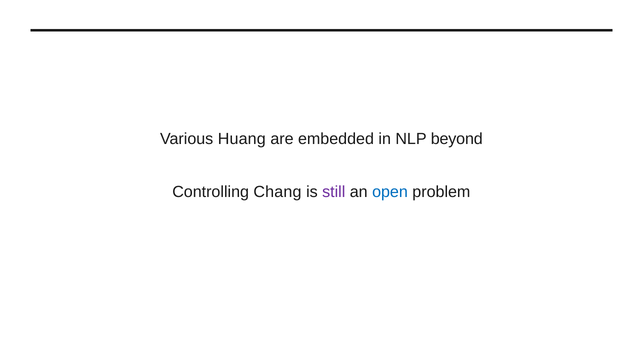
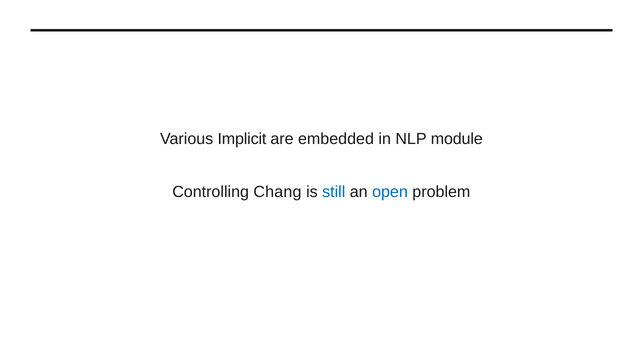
Huang: Huang -> Implicit (242, 139)
beyond: beyond -> module (457, 139)
still colour: purple -> blue (334, 192)
